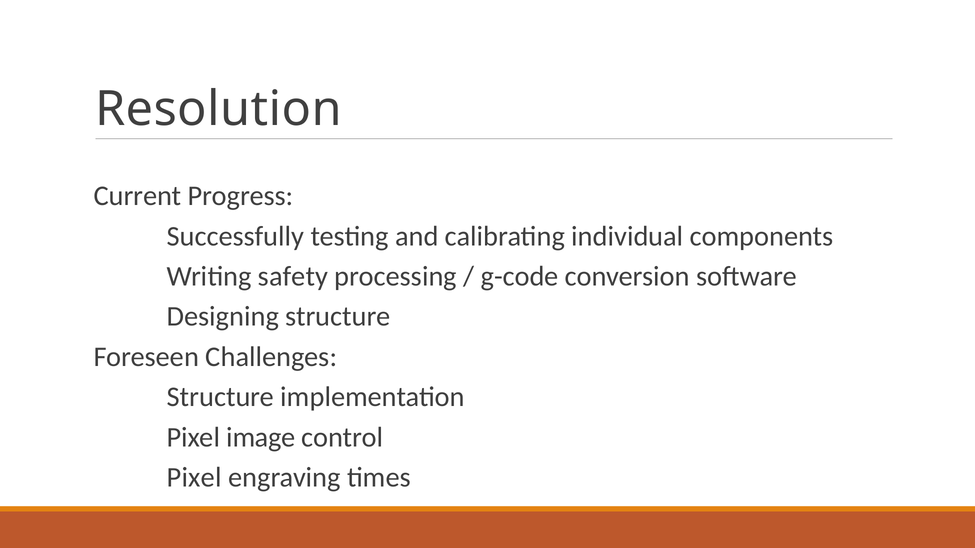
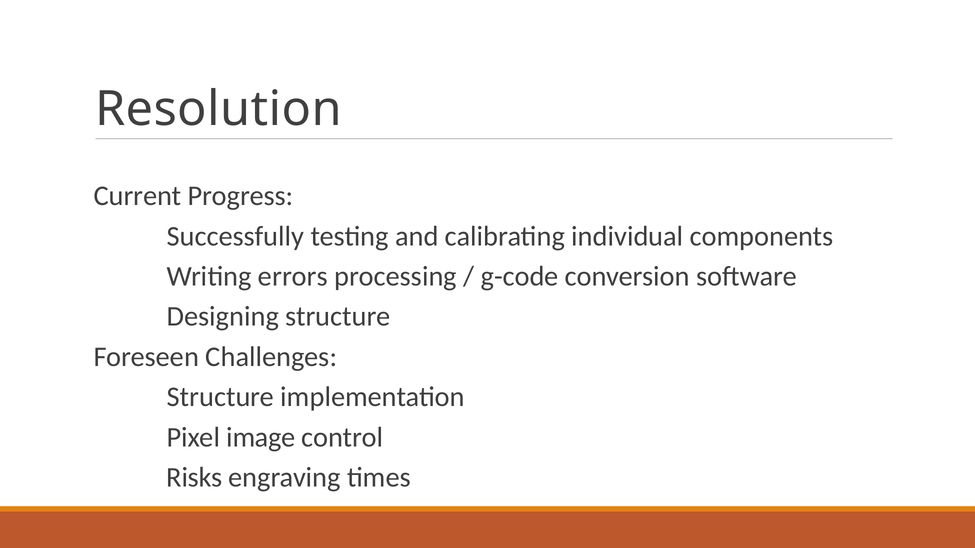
safety: safety -> errors (293, 277)
Pixel: Pixel -> Risks (194, 478)
